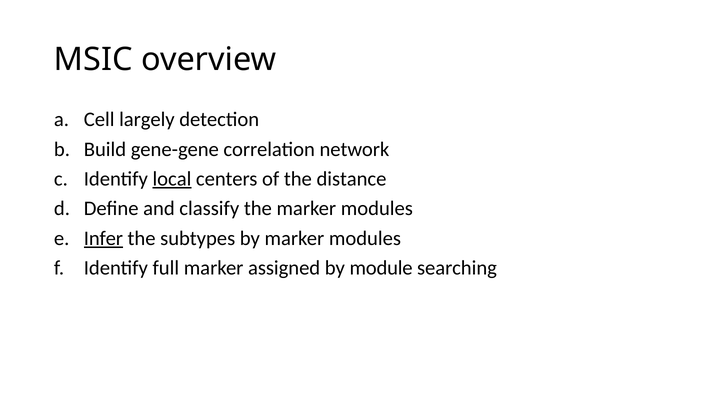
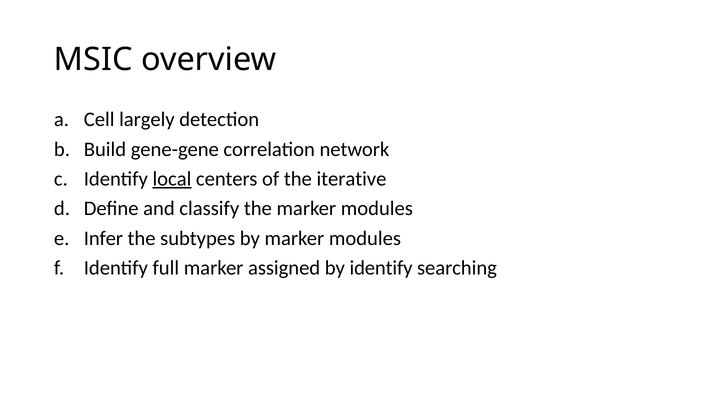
distance: distance -> iterative (351, 179)
Infer underline: present -> none (103, 238)
by module: module -> identify (381, 268)
